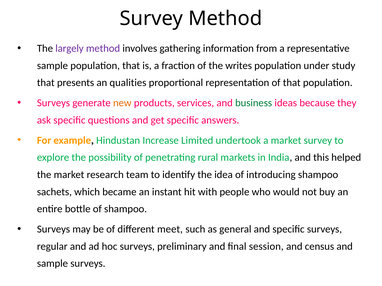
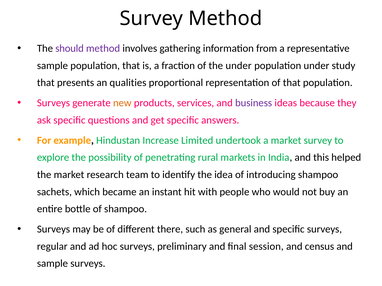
largely: largely -> should (70, 48)
the writes: writes -> under (239, 66)
business colour: green -> purple (254, 103)
meet: meet -> there (170, 230)
